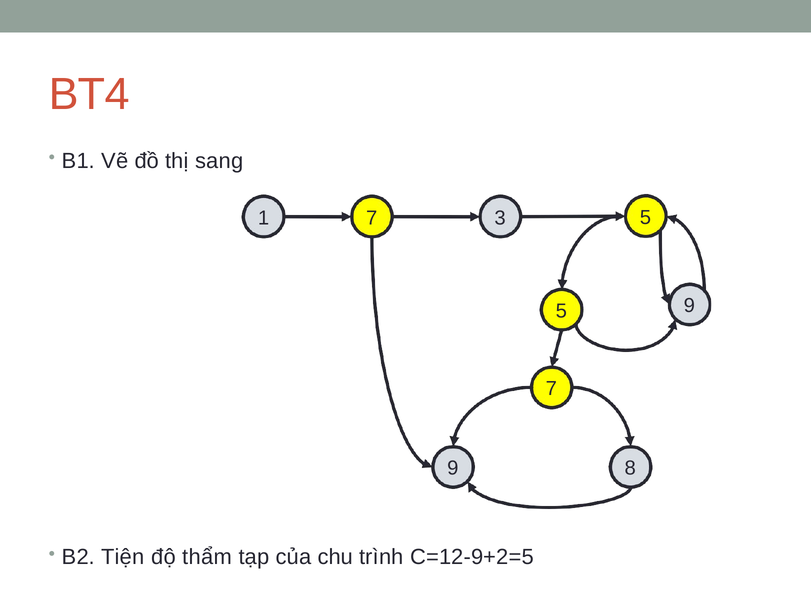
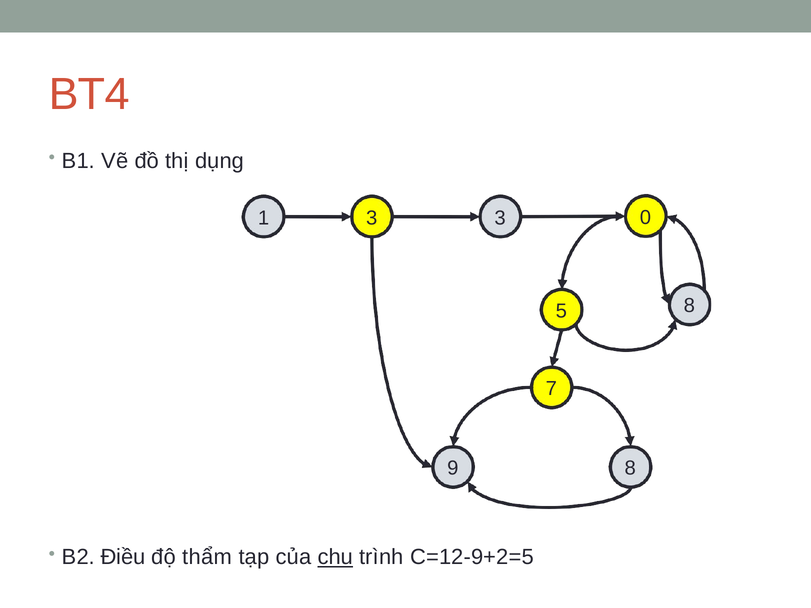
sang: sang -> dụng (219, 161)
1 7: 7 -> 3 (372, 218)
3 5: 5 -> 0 (645, 218)
5 9: 9 -> 8 (689, 306)
Tiện: Tiện -> Điều (123, 557)
chu underline: none -> present (335, 557)
